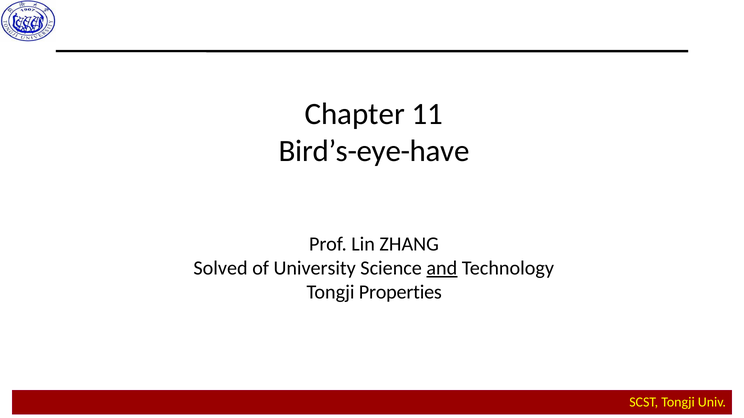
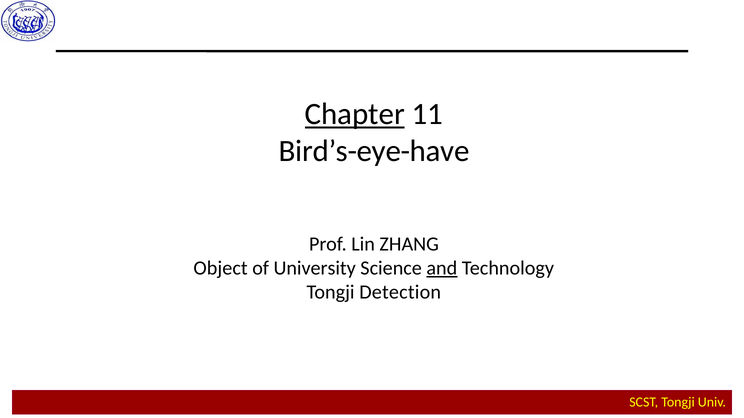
Chapter underline: none -> present (355, 114)
Solved: Solved -> Object (221, 268)
Properties: Properties -> Detection (400, 292)
